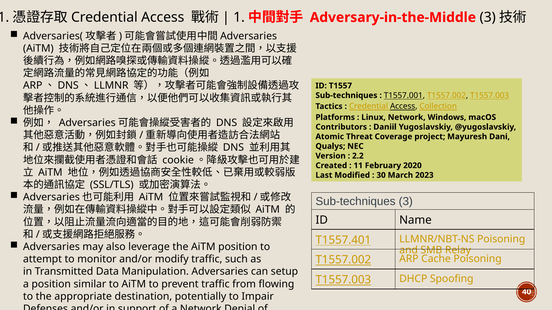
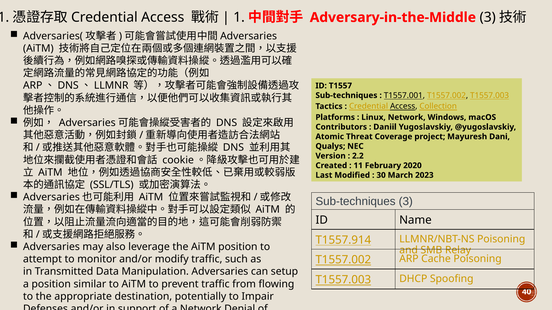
T1557.401: T1557.401 -> T1557.914 (343, 240)
